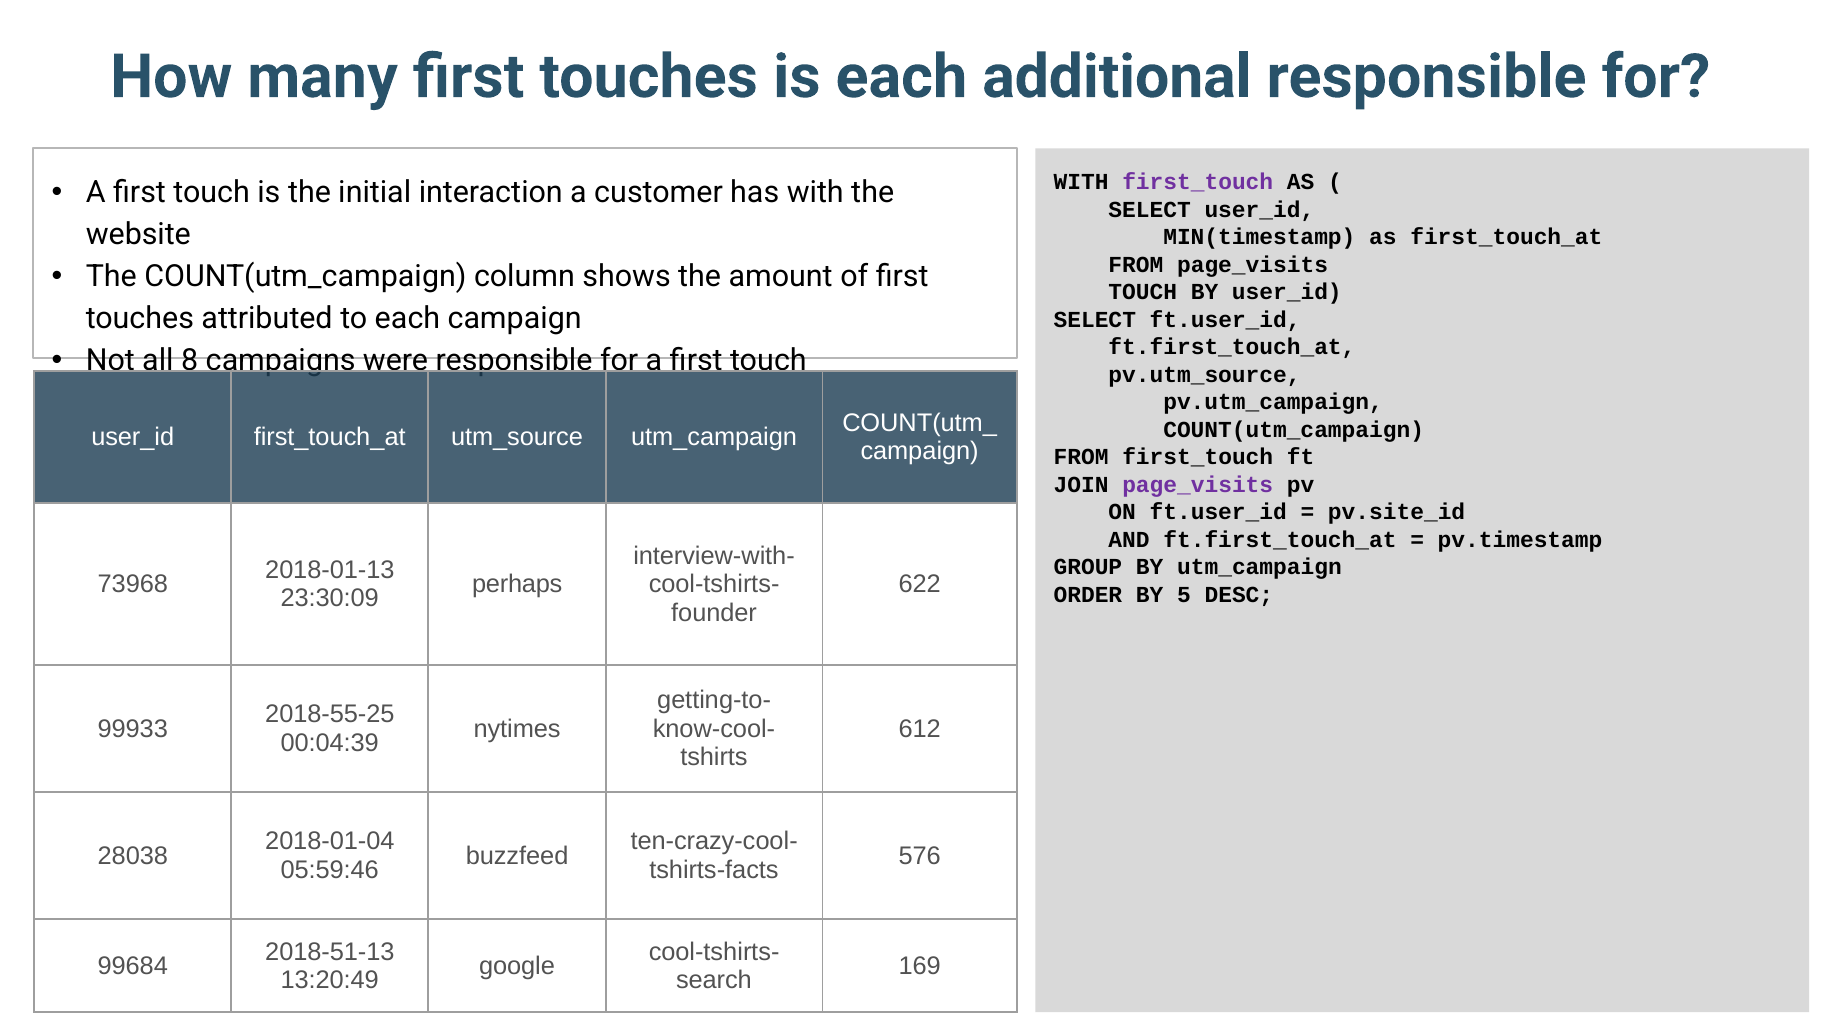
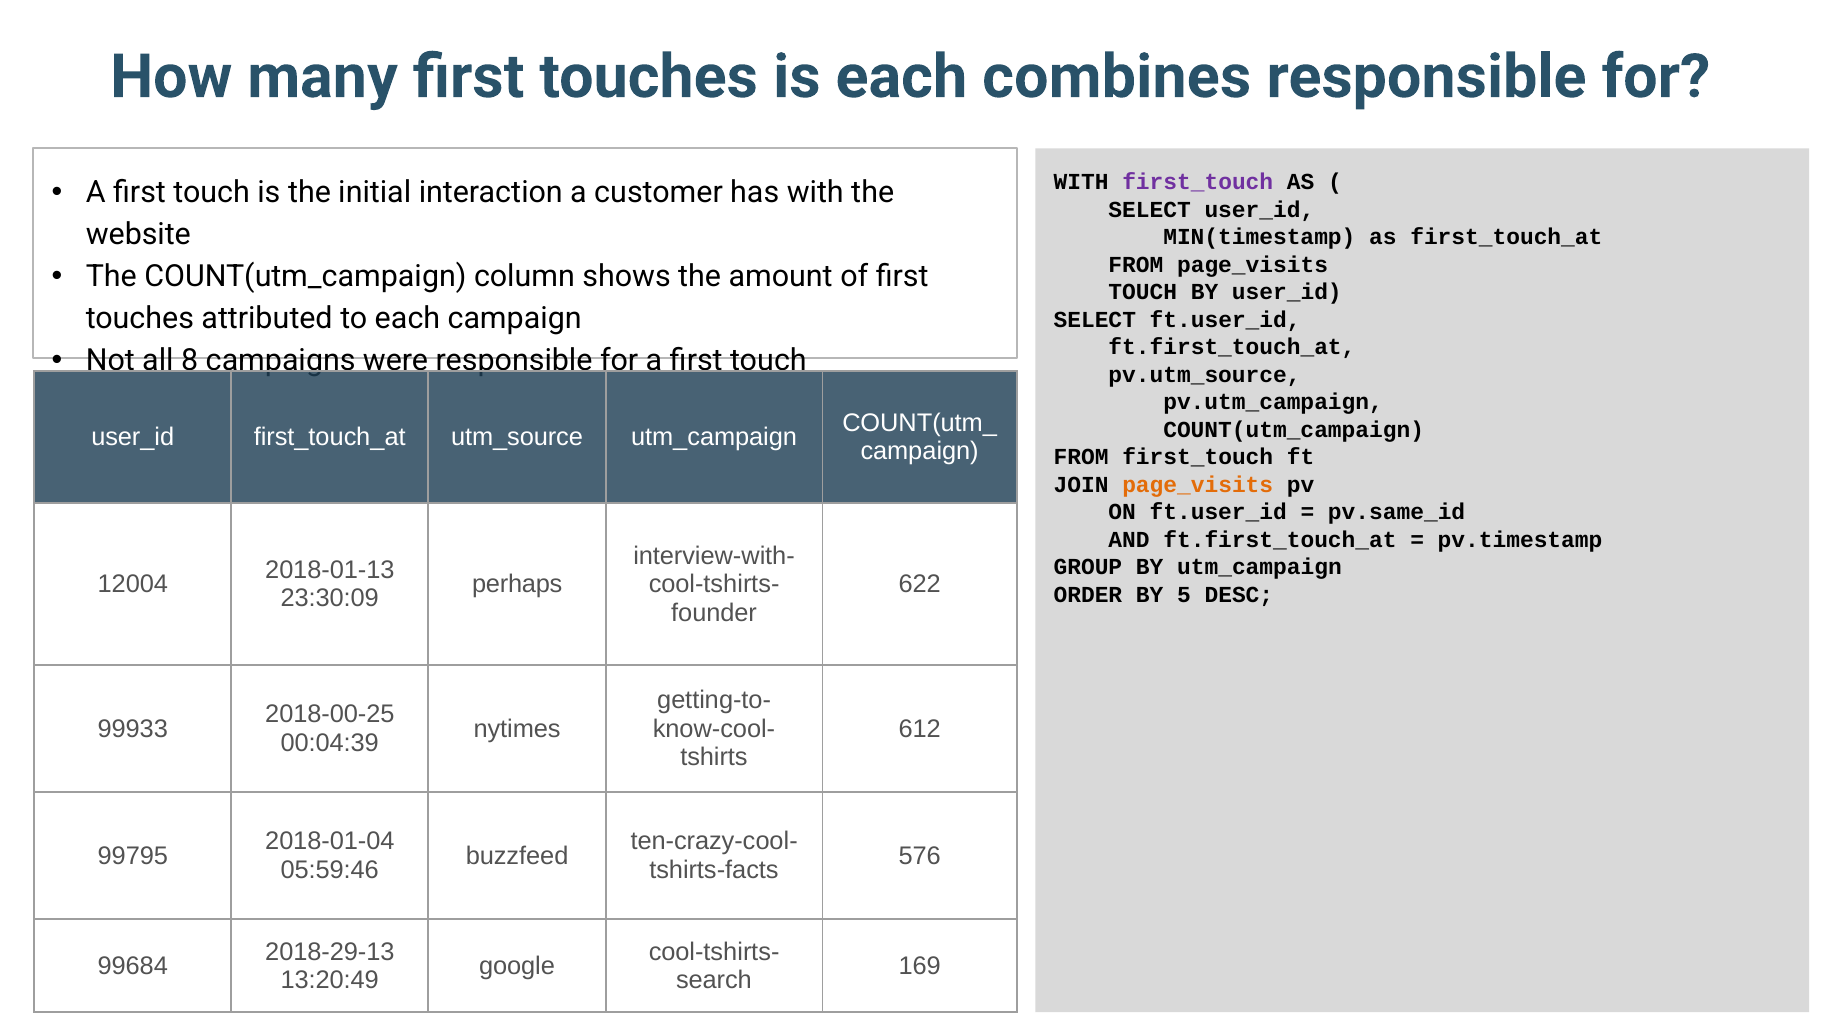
additional: additional -> combines (1117, 77)
page_visits colour: purple -> orange (1198, 484)
pv.site_id: pv.site_id -> pv.same_id (1397, 512)
73968: 73968 -> 12004 (133, 584)
2018-55-25: 2018-55-25 -> 2018-00-25 (330, 714)
28038: 28038 -> 99795 (133, 855)
2018-51-13: 2018-51-13 -> 2018-29-13 (330, 951)
